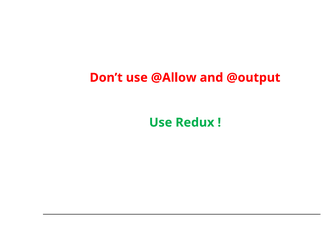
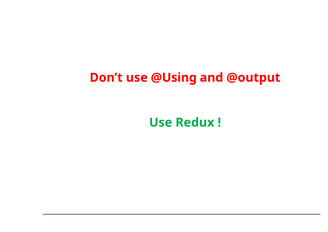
@Allow: @Allow -> @Using (174, 78)
